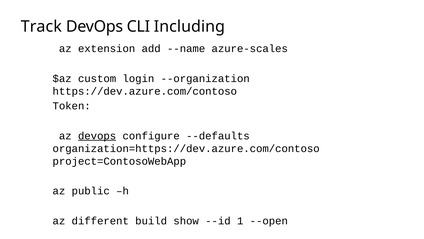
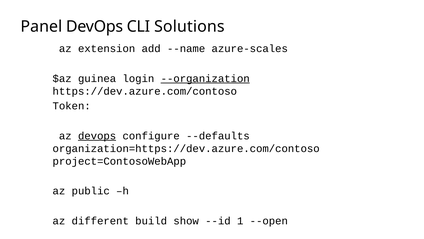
Track: Track -> Panel (41, 27)
Including: Including -> Solutions (189, 27)
custom: custom -> guinea (97, 78)
--organization underline: none -> present (205, 78)
